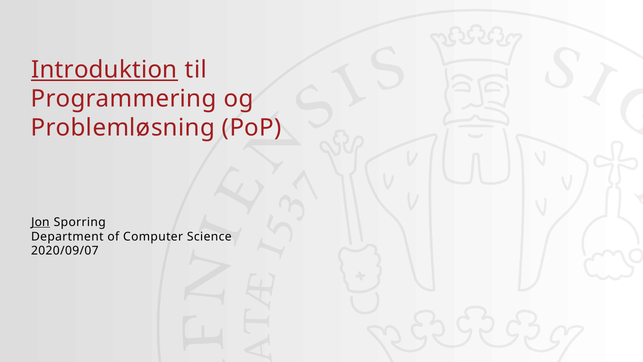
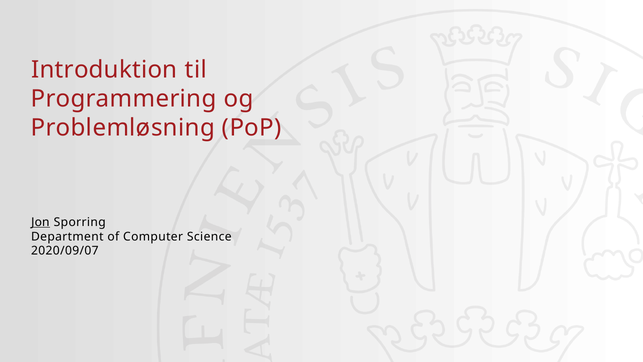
Introduktion underline: present -> none (104, 70)
